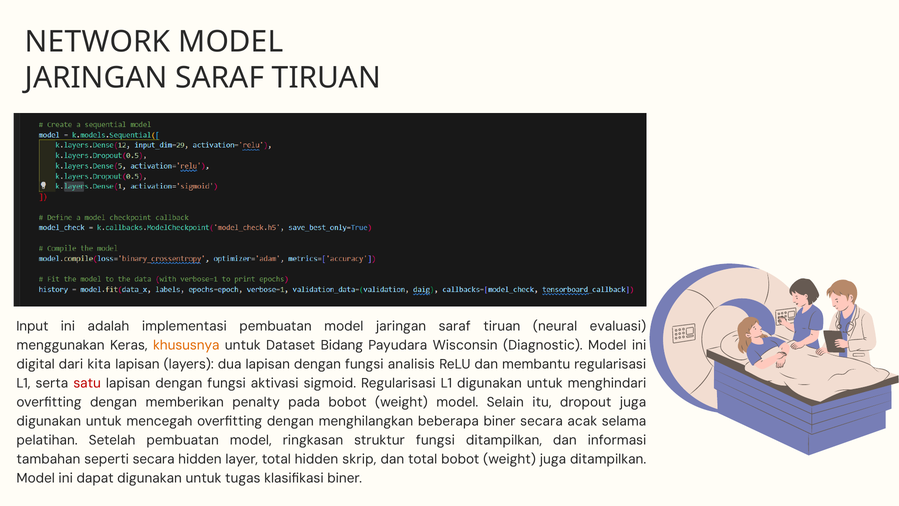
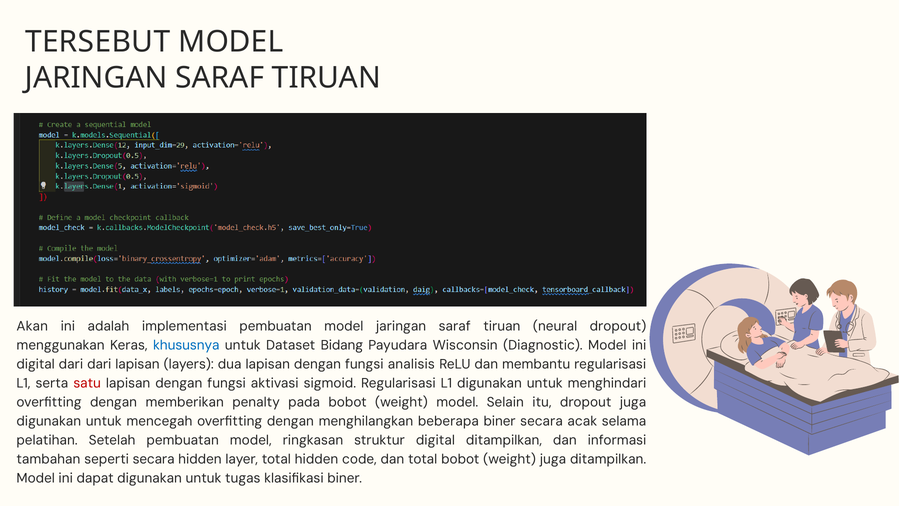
NETWORK: NETWORK -> TERSEBUT (98, 42)
Input: Input -> Akan (32, 326)
neural evaluasi: evaluasi -> dropout (618, 326)
khususnya colour: orange -> blue (186, 345)
dari kita: kita -> dari (99, 364)
struktur fungsi: fungsi -> digital (435, 440)
skrip: skrip -> code (359, 459)
